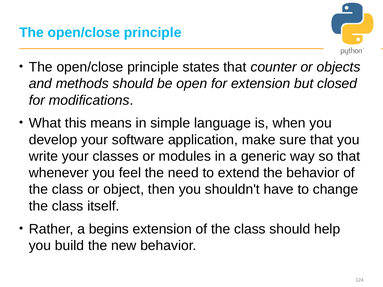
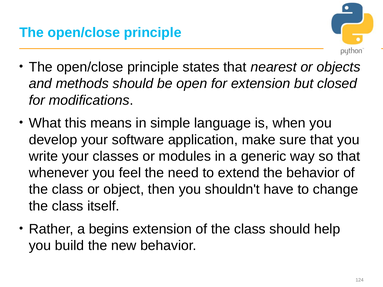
counter: counter -> nearest (274, 67)
